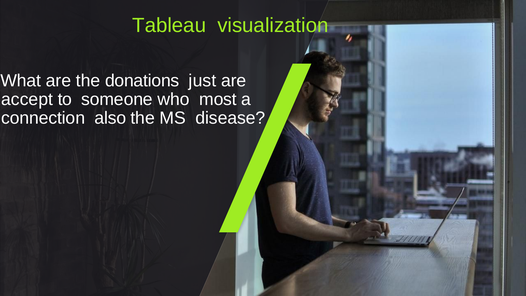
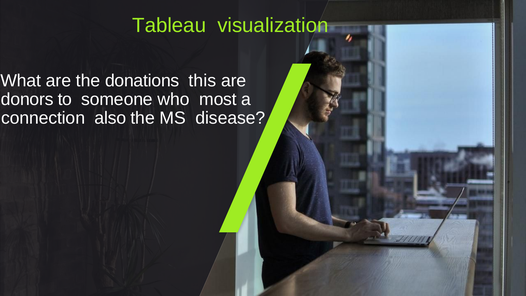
just: just -> this (203, 81)
accept: accept -> donors (27, 99)
